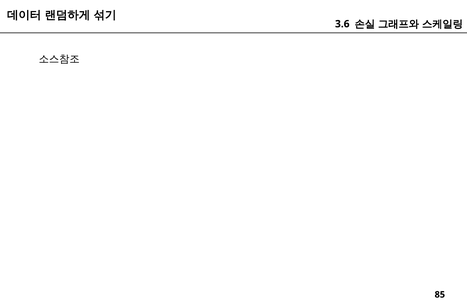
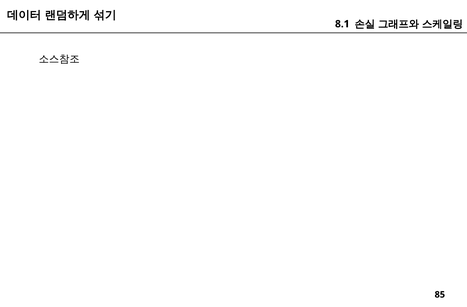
3.6: 3.6 -> 8.1 (342, 24)
